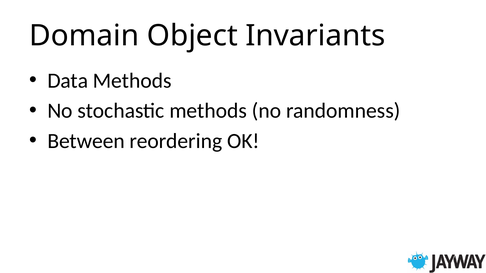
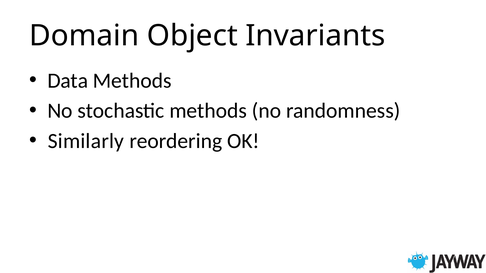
Between: Between -> Similarly (86, 141)
